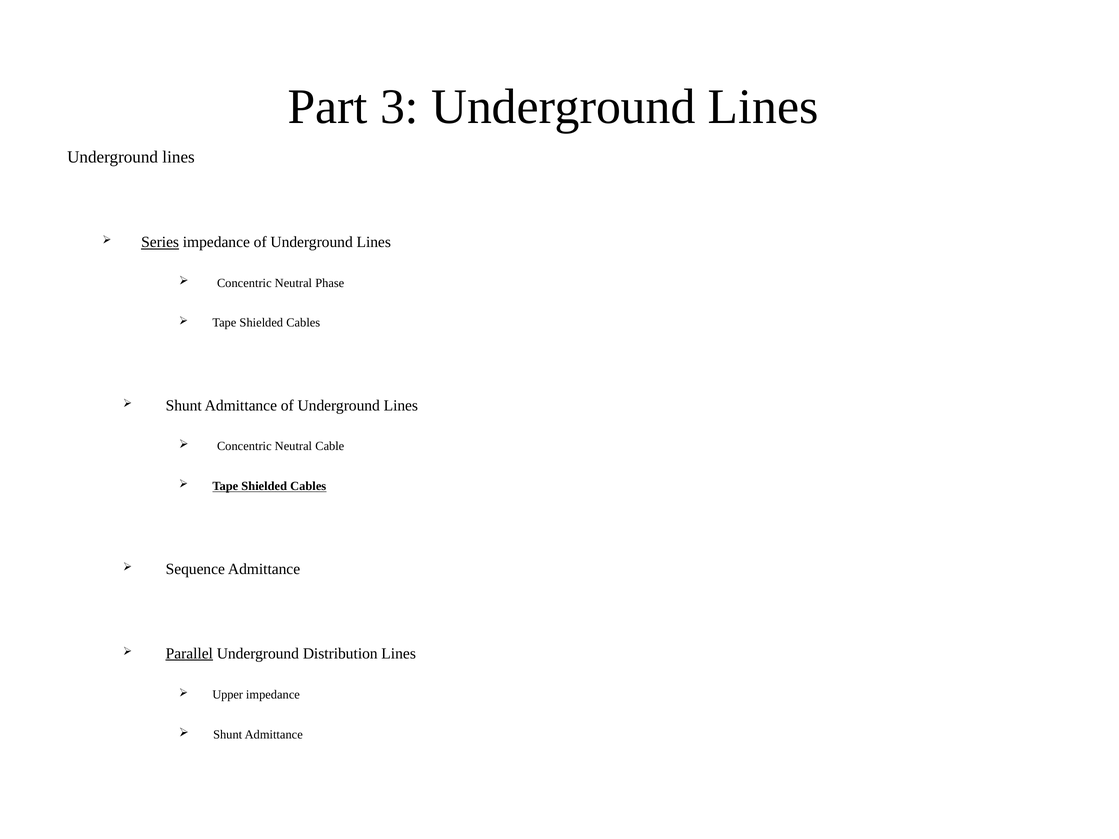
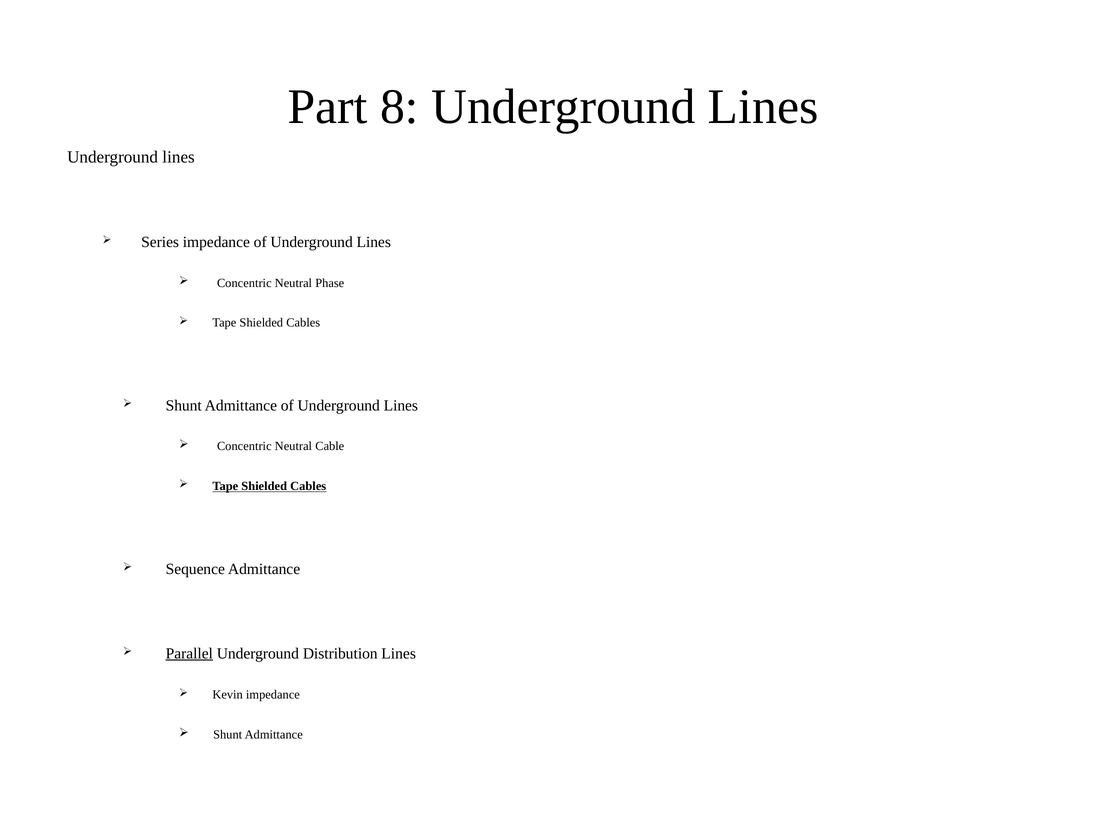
3: 3 -> 8 (399, 107)
Series underline: present -> none (160, 242)
Upper: Upper -> Kevin (228, 695)
